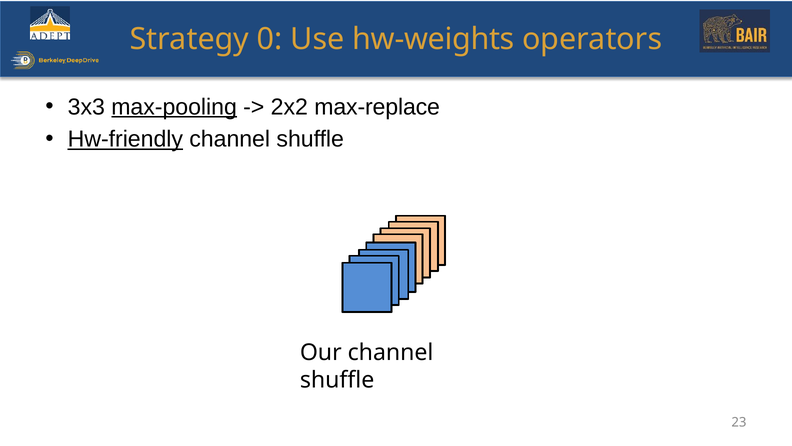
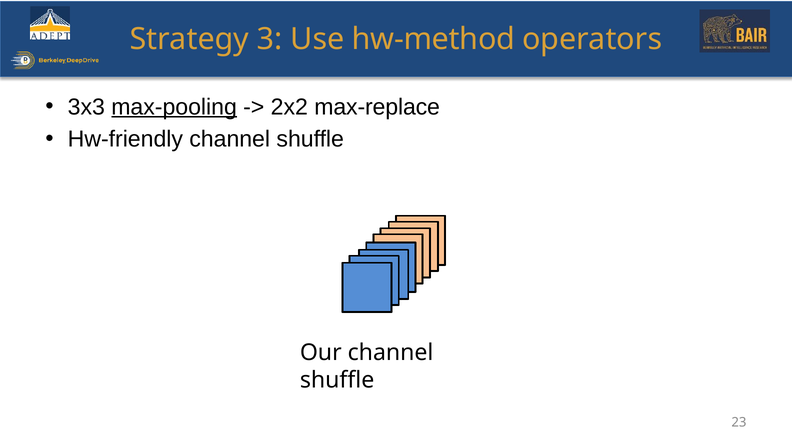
0: 0 -> 3 (270, 39)
hw-weights: hw-weights -> hw-method (433, 39)
Hw-friendly underline: present -> none (125, 139)
